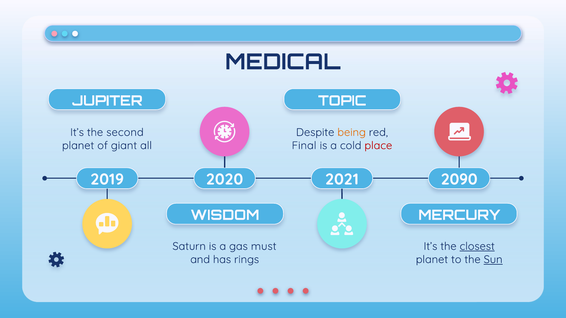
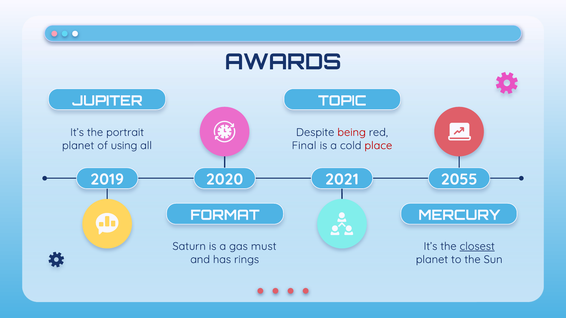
MEDICAL: MEDICAL -> AWARDS (283, 62)
second: second -> portrait (125, 132)
being colour: orange -> red (352, 132)
giant: giant -> using (124, 146)
2090: 2090 -> 2055 (459, 180)
WISDOM: WISDOM -> FORMAT (225, 215)
Sun underline: present -> none (493, 260)
